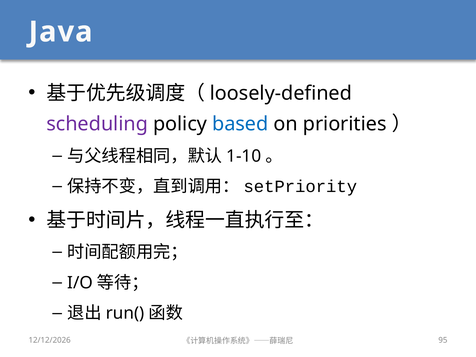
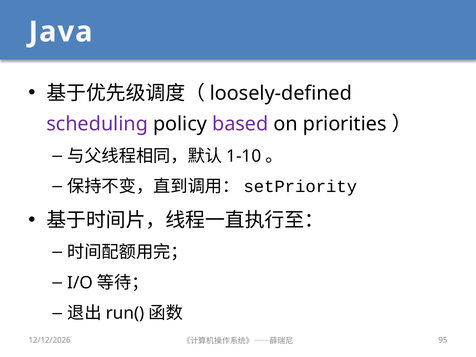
based colour: blue -> purple (240, 124)
